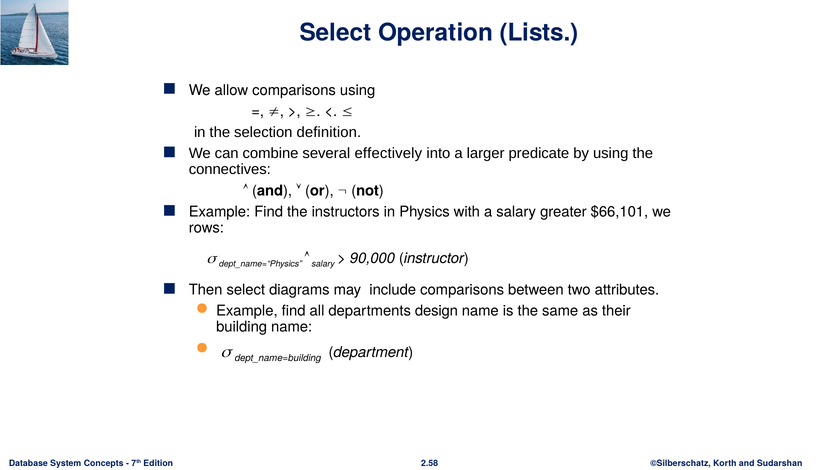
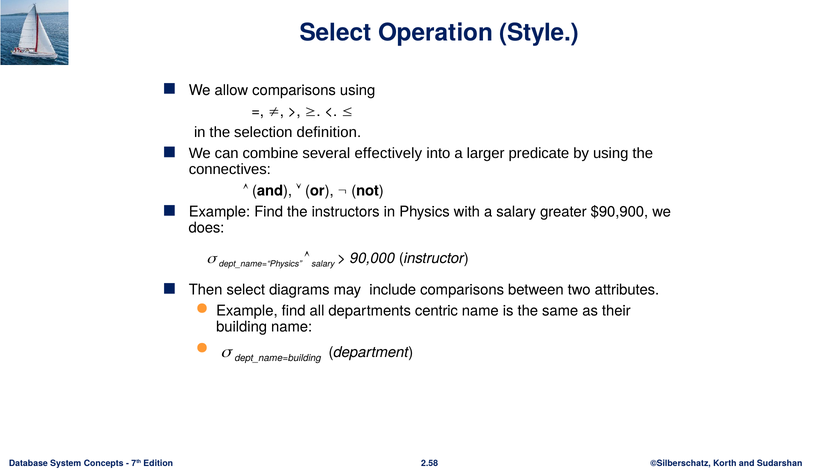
Lists: Lists -> Style (539, 33)
$66,101: $66,101 -> $90,900 (619, 212)
rows: rows -> does (206, 228)
design: design -> centric (436, 311)
